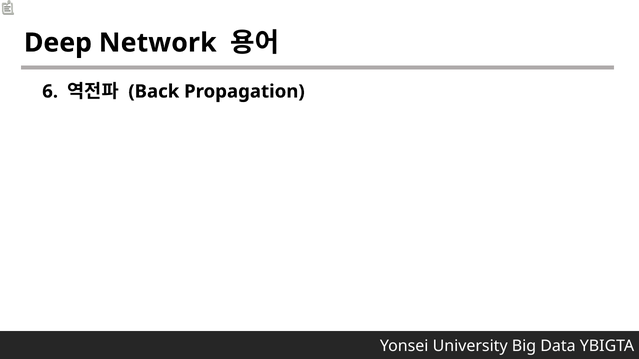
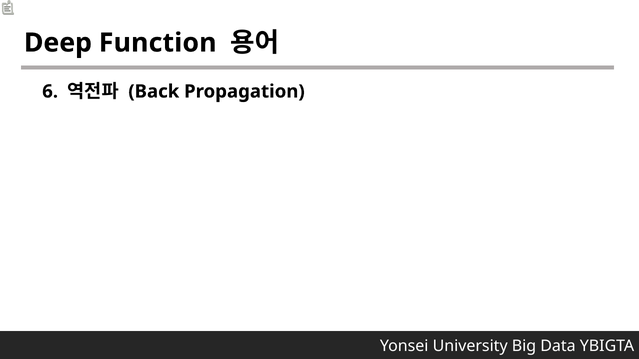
Network: Network -> Function (158, 43)
